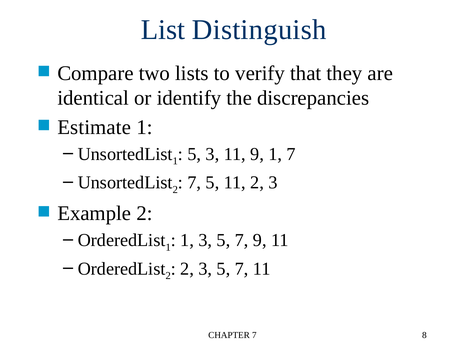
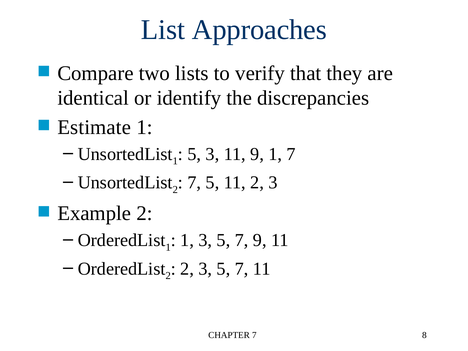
Distinguish: Distinguish -> Approaches (259, 30)
